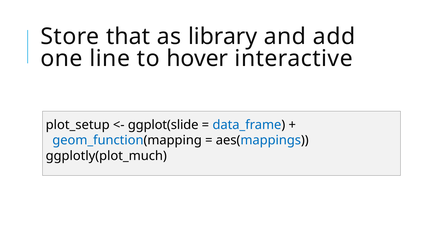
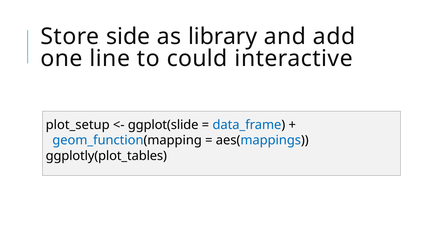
that: that -> side (128, 36)
hover: hover -> could (197, 59)
ggplotly(plot_much: ggplotly(plot_much -> ggplotly(plot_tables (106, 156)
